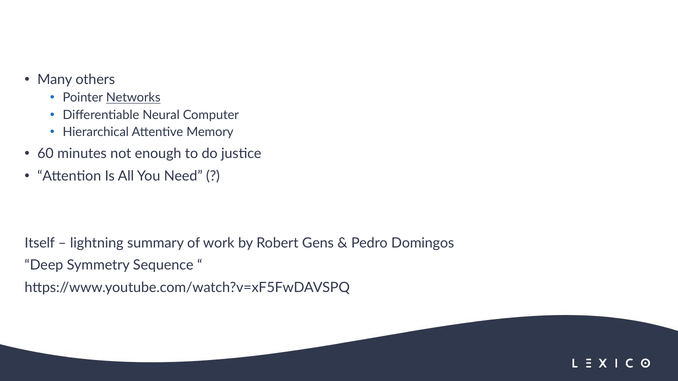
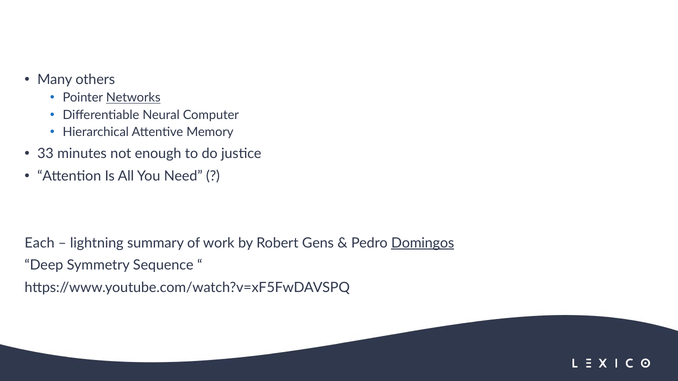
60: 60 -> 33 (45, 154)
Itself: Itself -> Each (40, 243)
Domingos underline: none -> present (423, 243)
